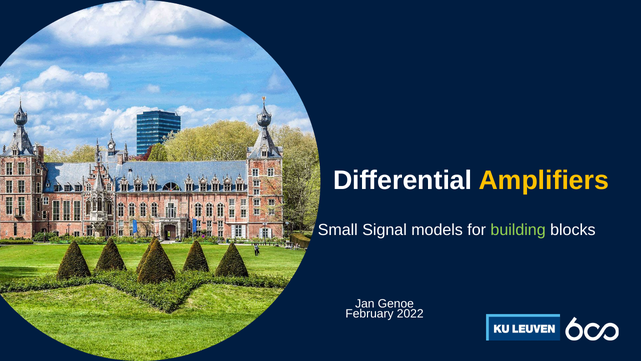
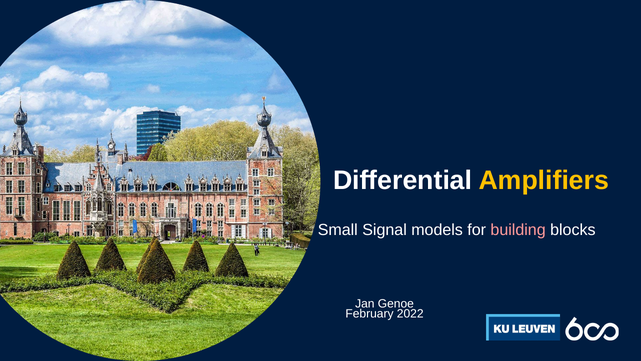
building colour: light green -> pink (518, 229)
